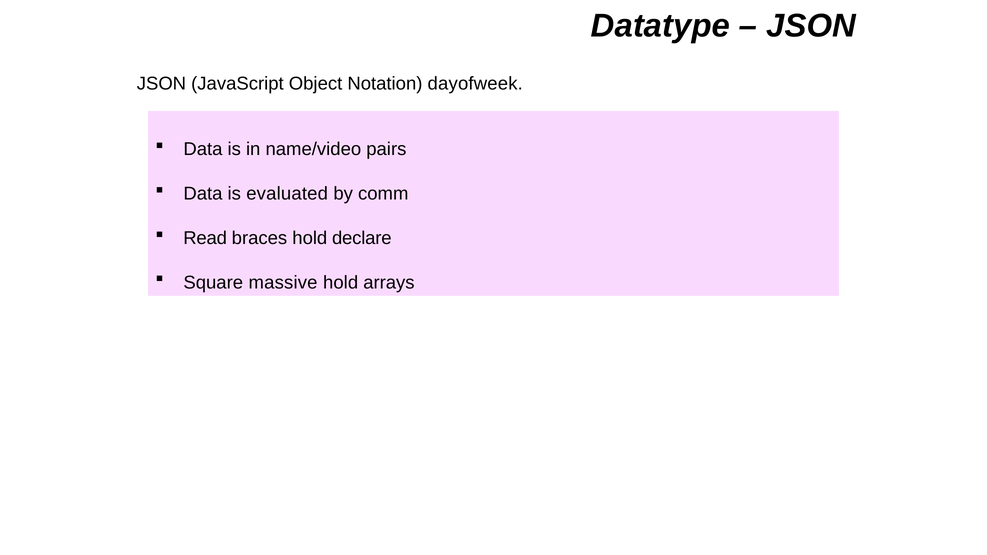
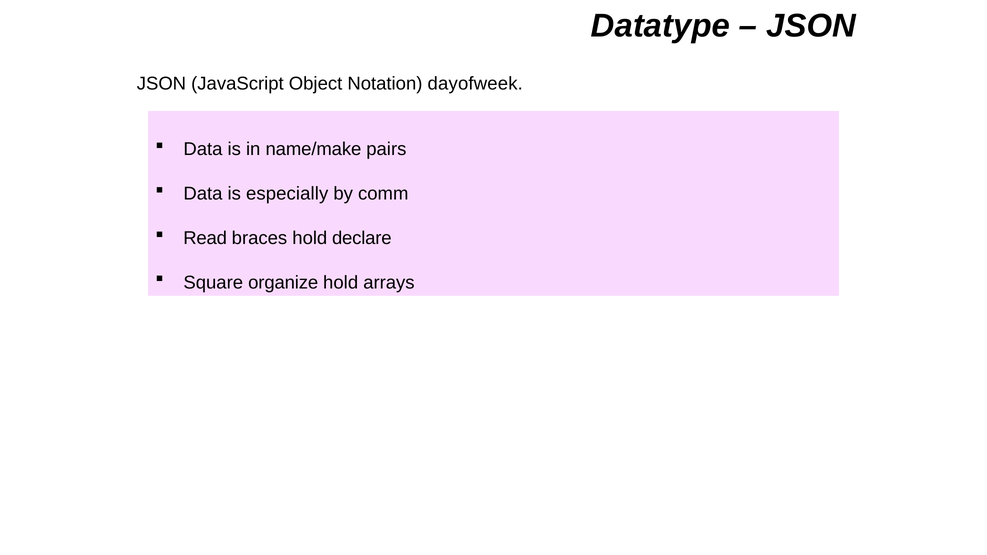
name/video: name/video -> name/make (313, 149)
evaluated: evaluated -> especially (287, 194)
massive: massive -> organize (283, 283)
